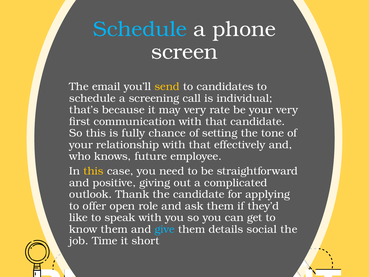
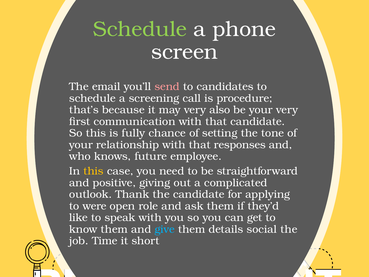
Schedule colour: light blue -> light green (140, 29)
send colour: yellow -> pink (167, 87)
individual: individual -> procedure (245, 98)
rate: rate -> also (220, 110)
effectively: effectively -> responses (240, 145)
offer: offer -> were (95, 206)
